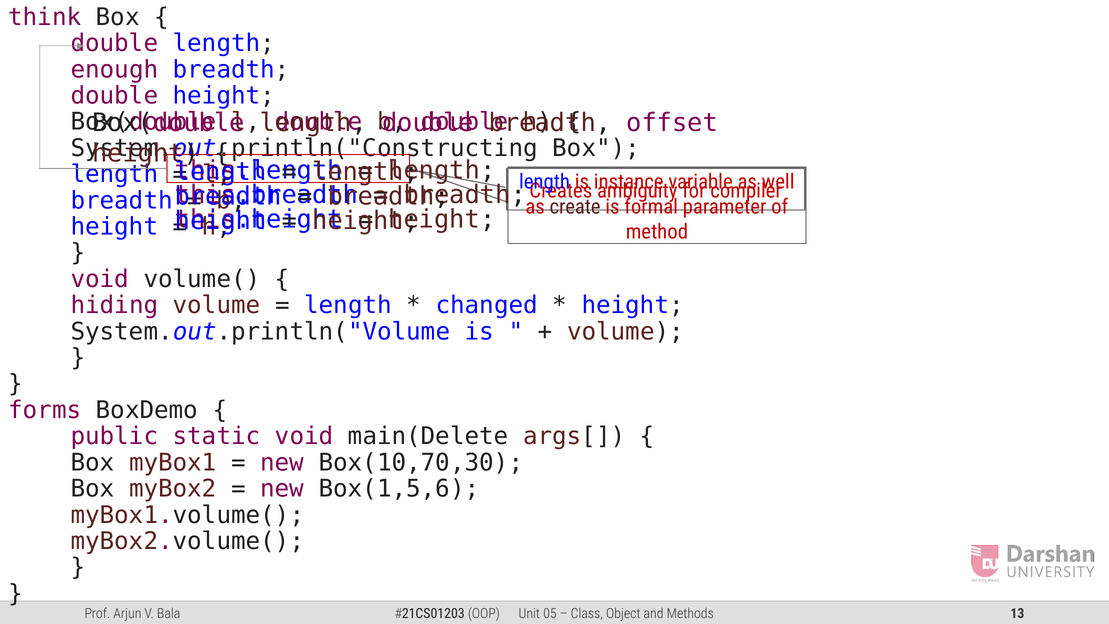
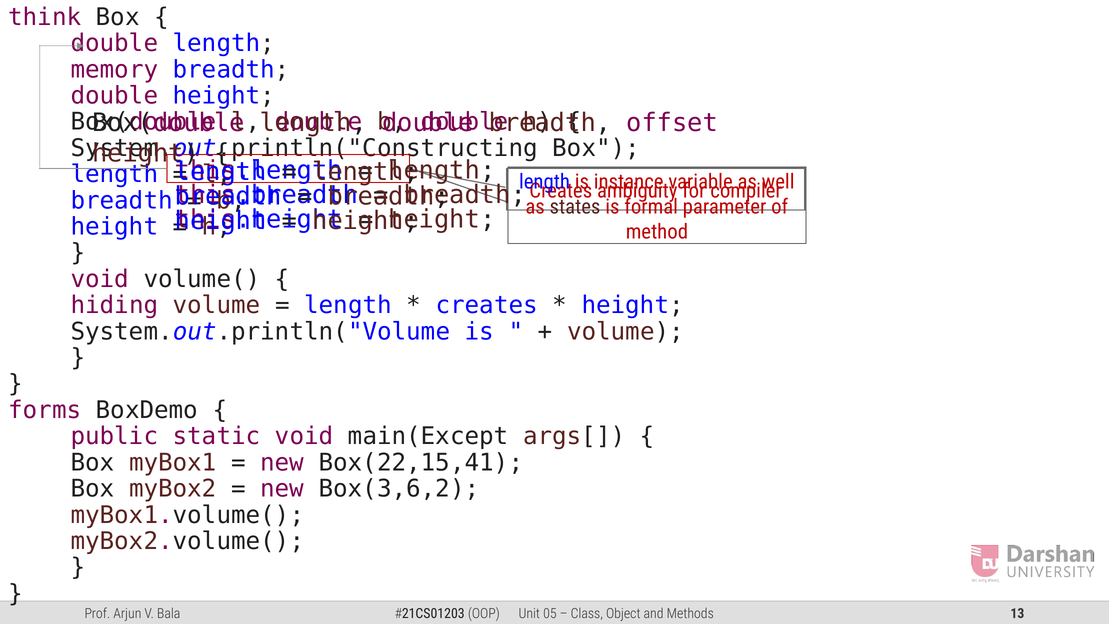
enough: enough -> memory (114, 70)
create: create -> states (575, 207)
changed: changed -> creates (487, 305)
main(Delete: main(Delete -> main(Except (428, 436)
Box(10,70,30: Box(10,70,30 -> Box(22,15,41 (421, 462)
Box(1,5,6: Box(1,5,6 -> Box(3,6,2 (399, 489)
